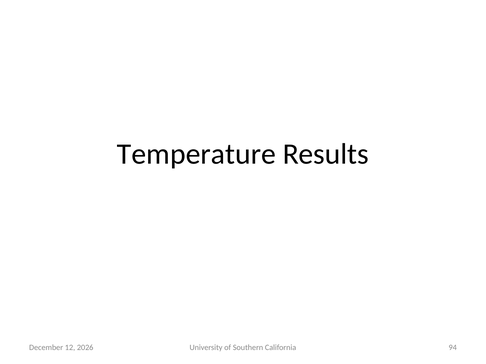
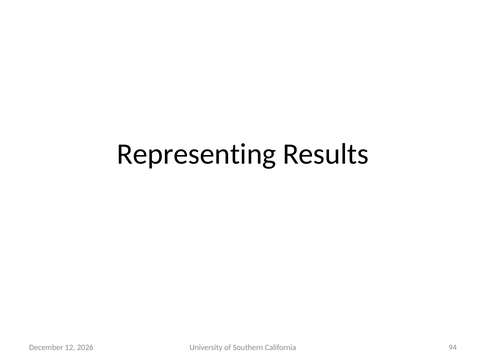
Temperature: Temperature -> Representing (197, 154)
